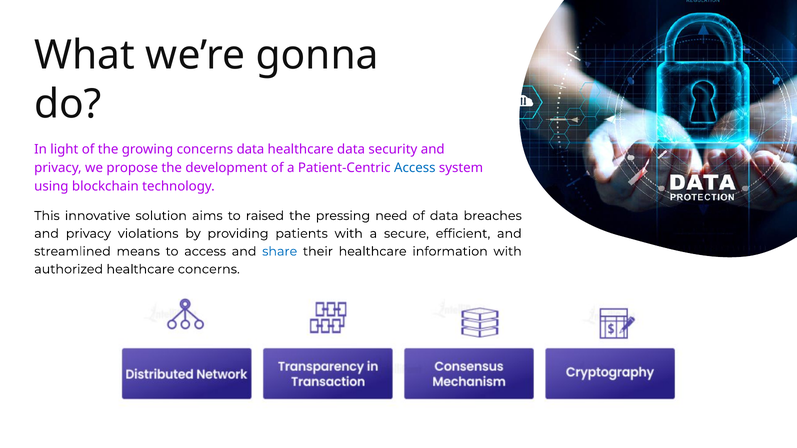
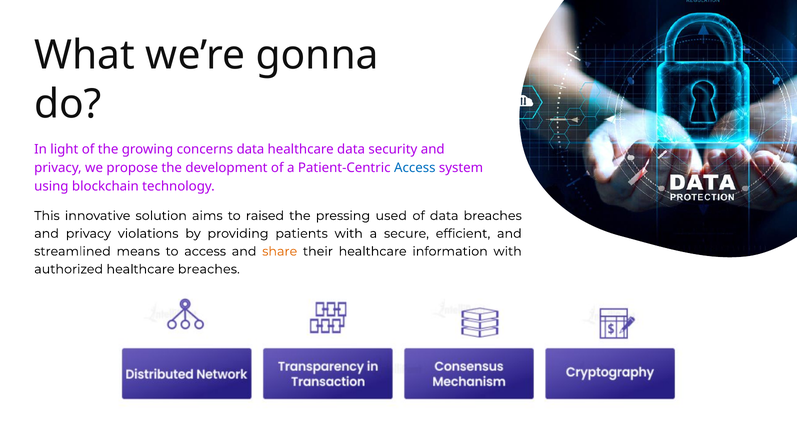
need: need -> used (391, 216)
share colour: blue -> orange (280, 252)
healthcare concerns: concerns -> breaches (209, 269)
